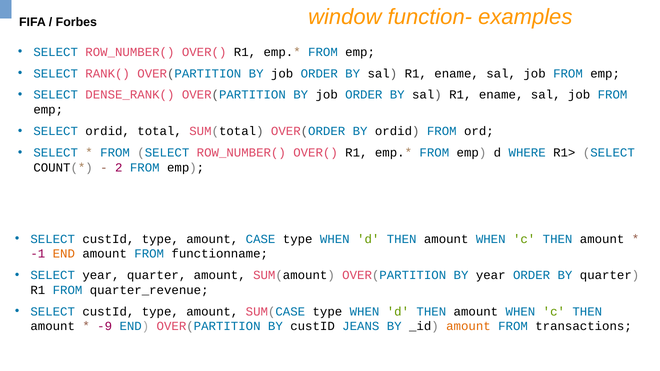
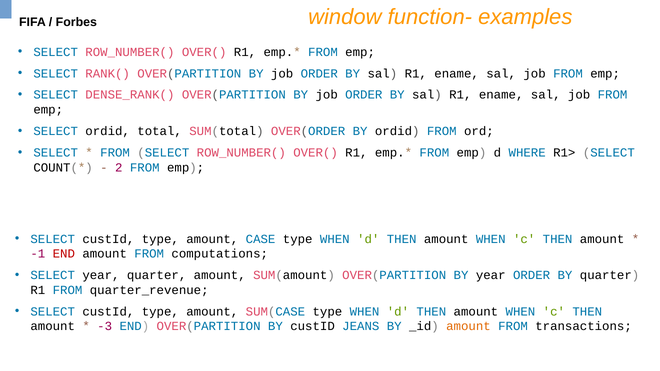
END colour: orange -> red (64, 254)
functionname: functionname -> computations (220, 254)
-9: -9 -> -3 (105, 327)
